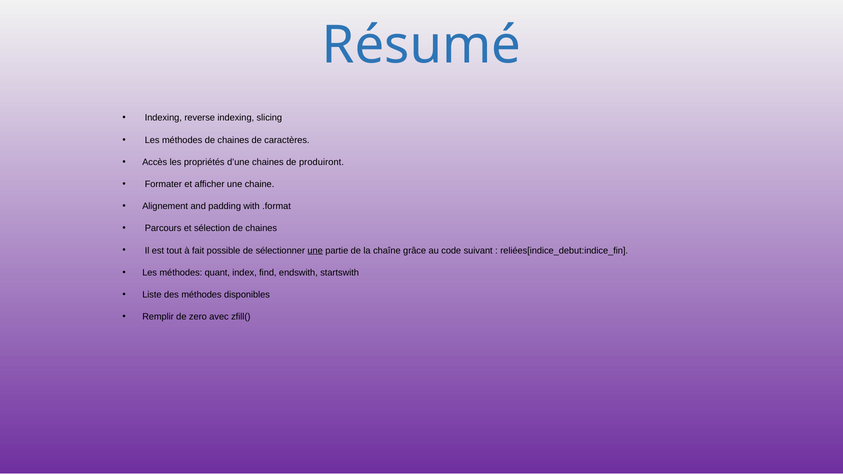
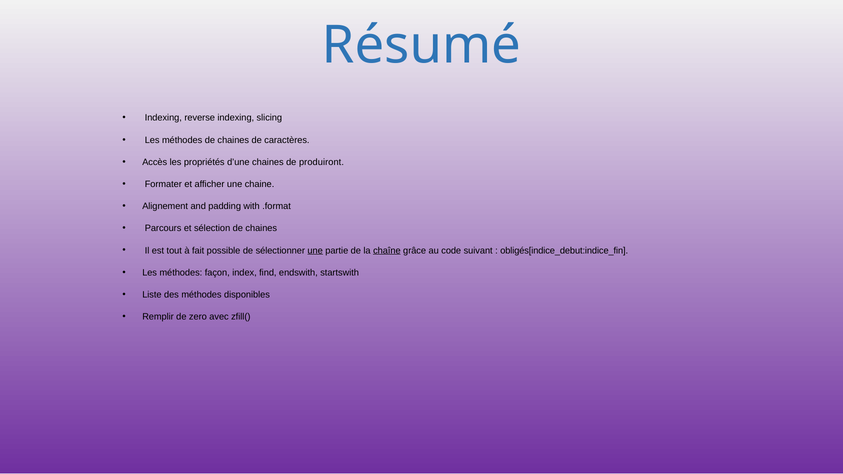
chaîne underline: none -> present (387, 251)
reliées[indice_debut:indice_fin: reliées[indice_debut:indice_fin -> obligés[indice_debut:indice_fin (564, 251)
quant: quant -> façon (217, 273)
